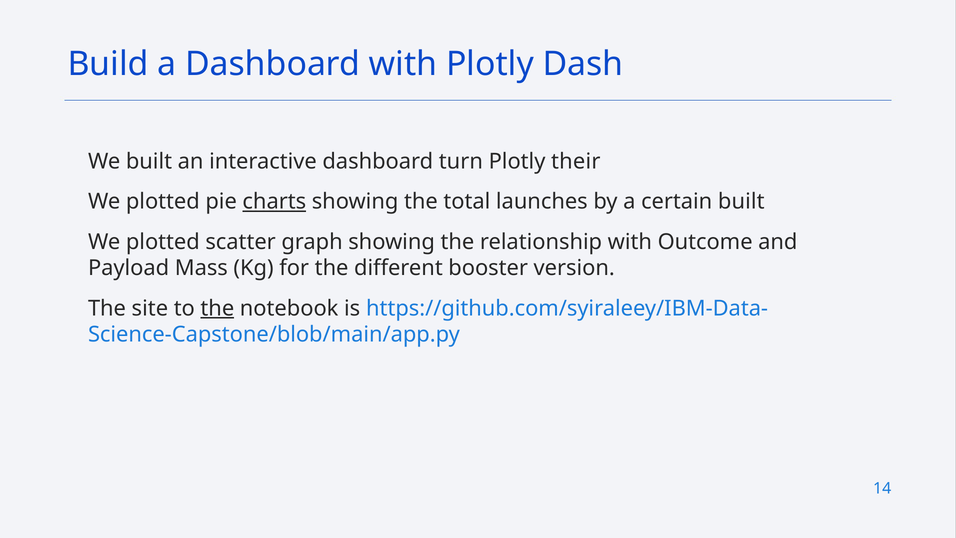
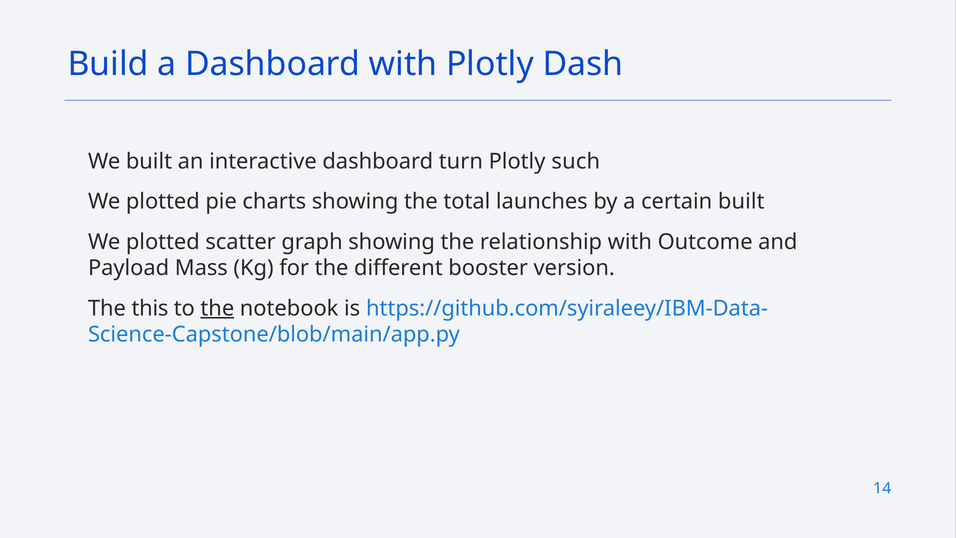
their: their -> such (576, 161)
charts underline: present -> none (274, 202)
site: site -> this (150, 308)
